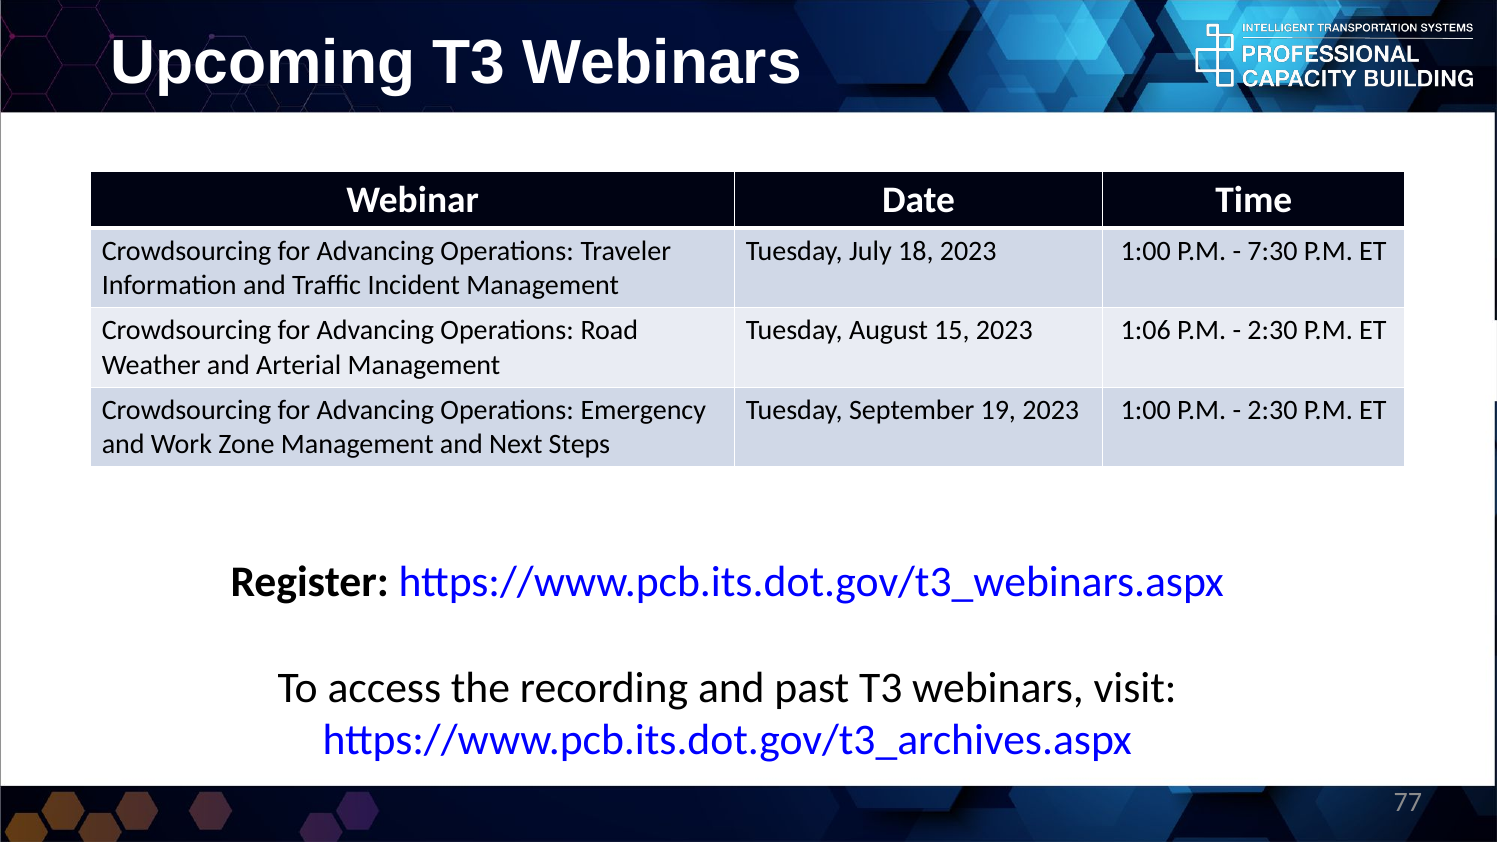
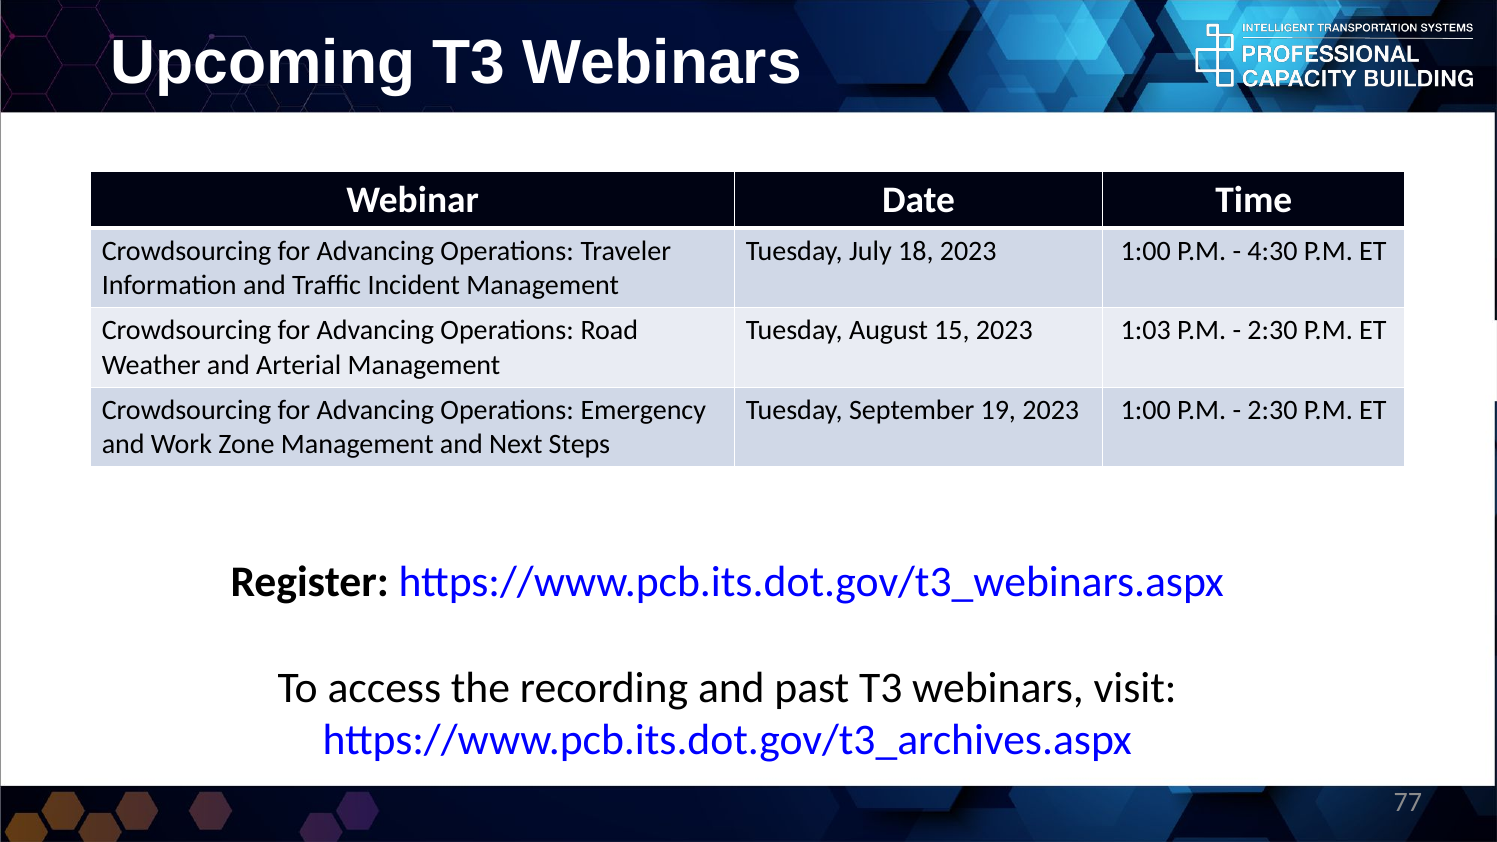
7:30: 7:30 -> 4:30 (1272, 251)
1:06: 1:06 -> 1:03 (1146, 331)
